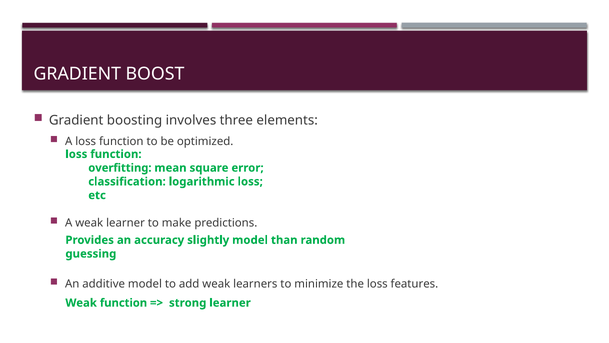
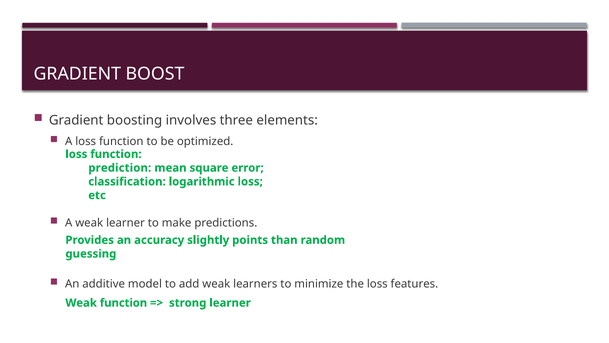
overfitting: overfitting -> prediction (120, 168)
slightly model: model -> points (250, 240)
